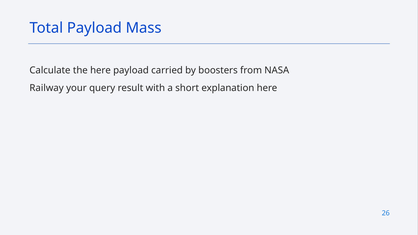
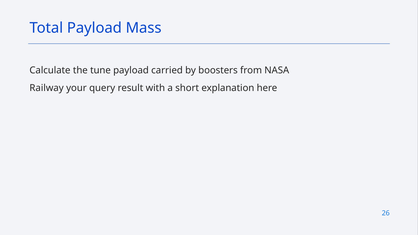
the here: here -> tune (100, 71)
